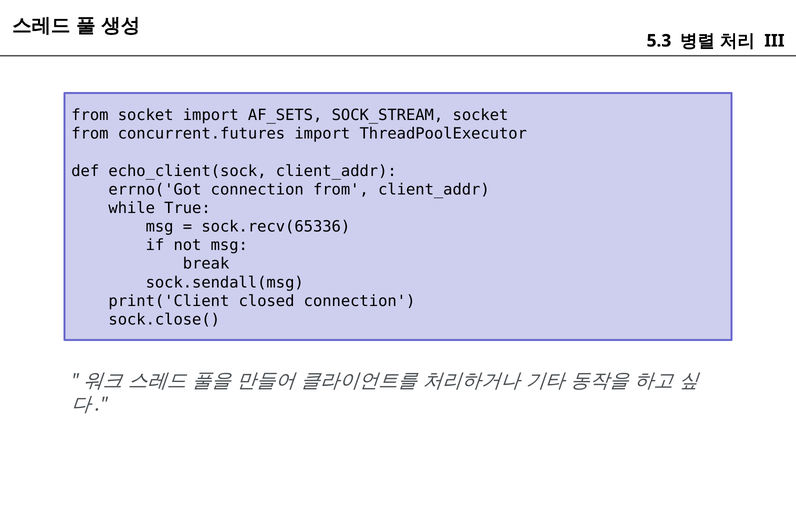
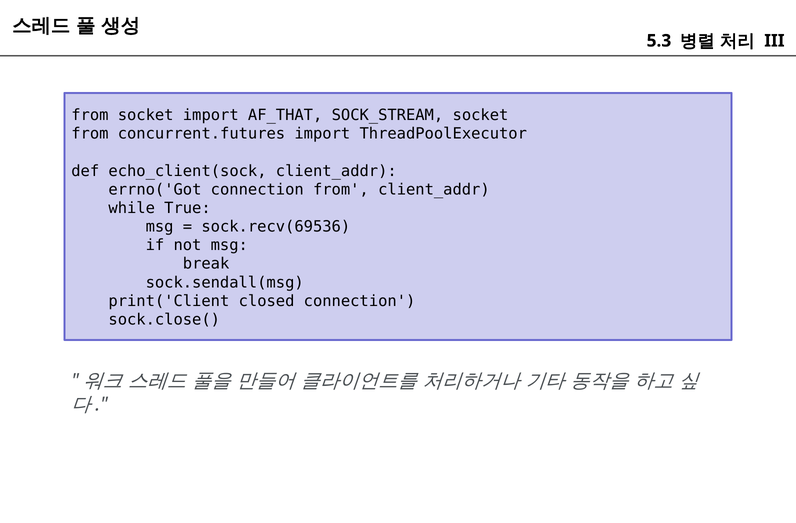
AF_SETS: AF_SETS -> AF_THAT (285, 115)
sock.recv(65336: sock.recv(65336 -> sock.recv(69536 (276, 227)
